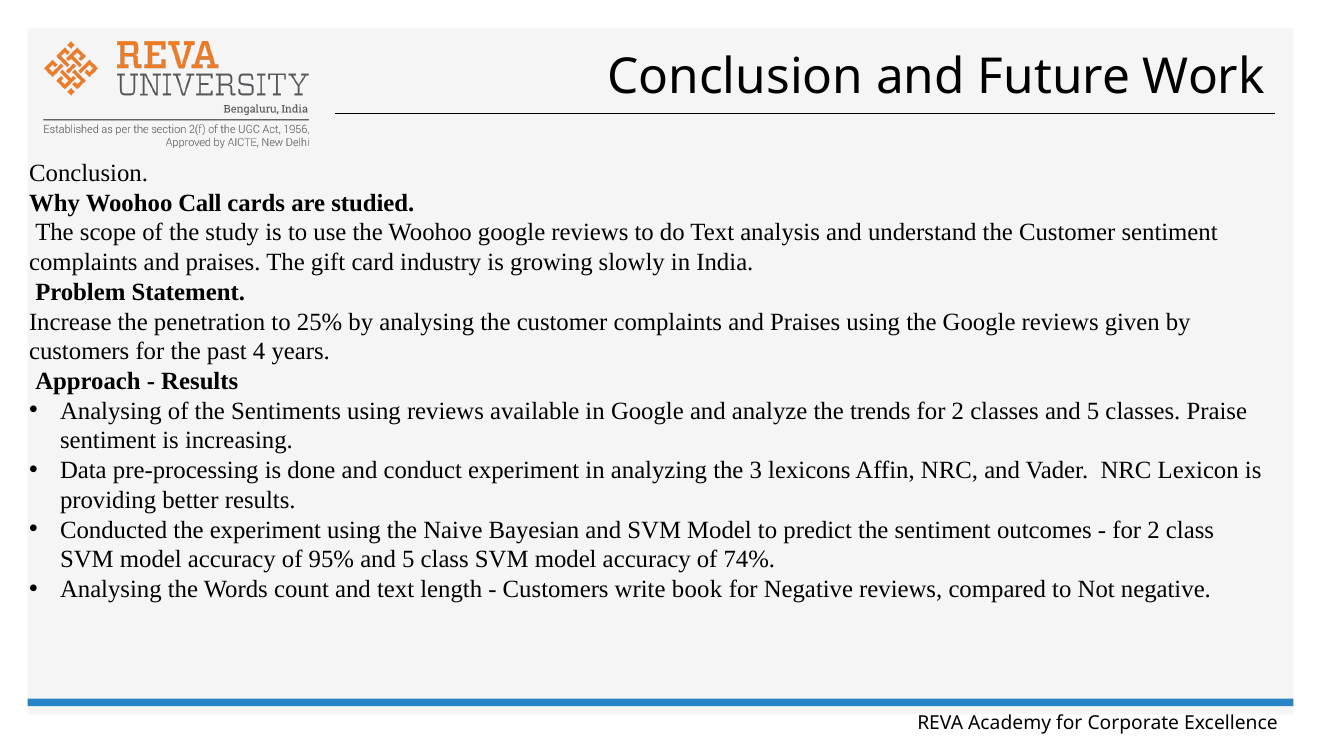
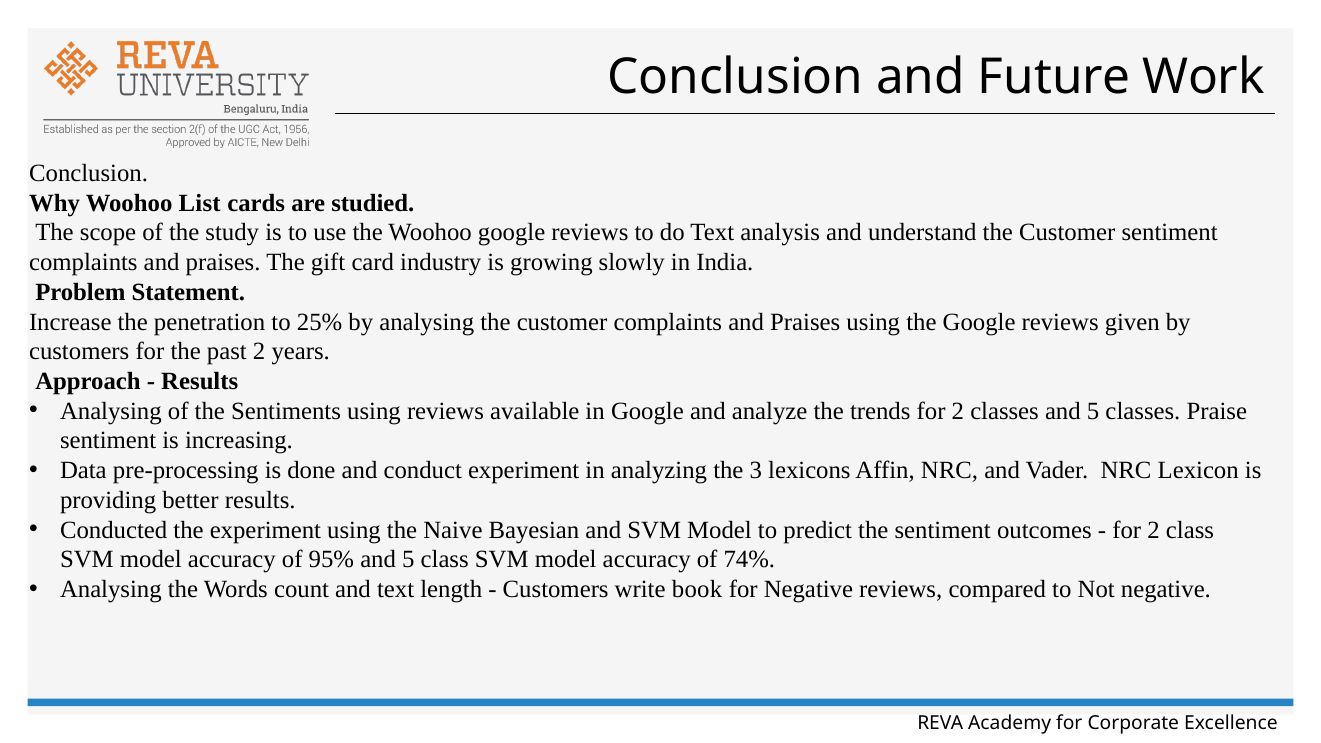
Call: Call -> List (200, 203)
past 4: 4 -> 2 (259, 352)
